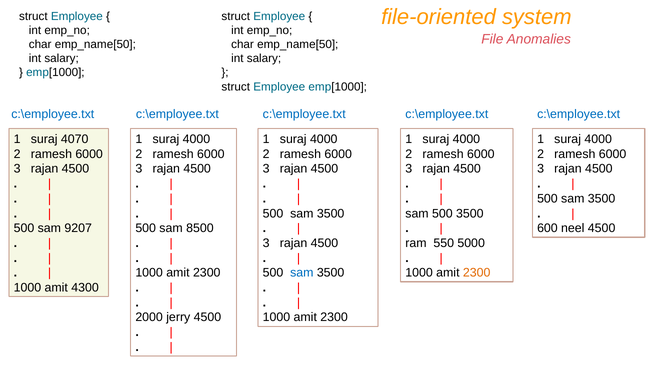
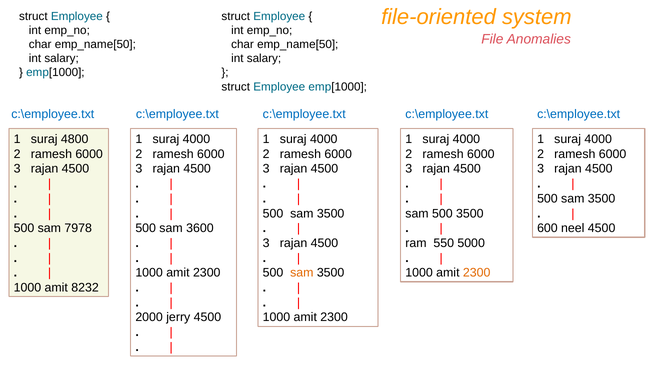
4070: 4070 -> 4800 (75, 139)
9207: 9207 -> 7978 (78, 228)
8500: 8500 -> 3600 (200, 228)
sam colour: blue -> orange (302, 273)
4300: 4300 -> 8232 (85, 287)
